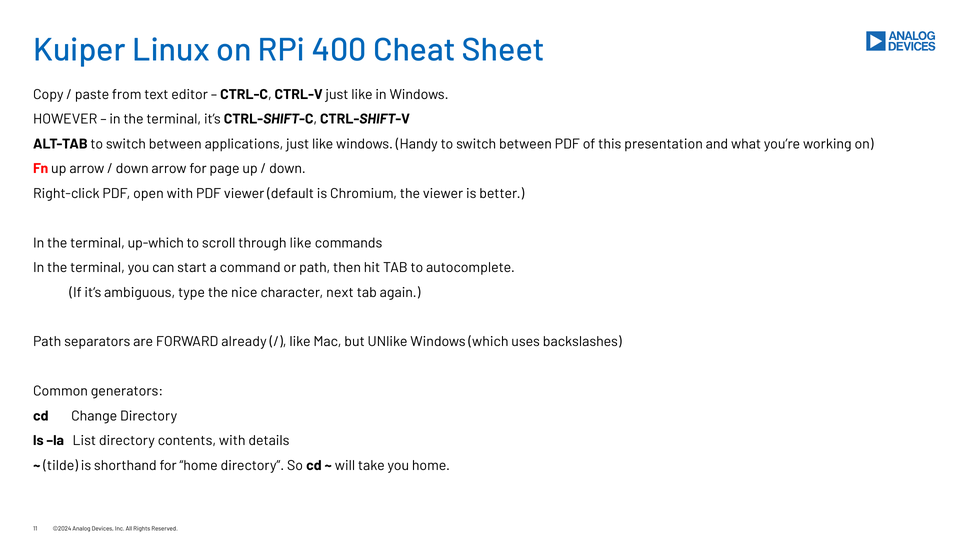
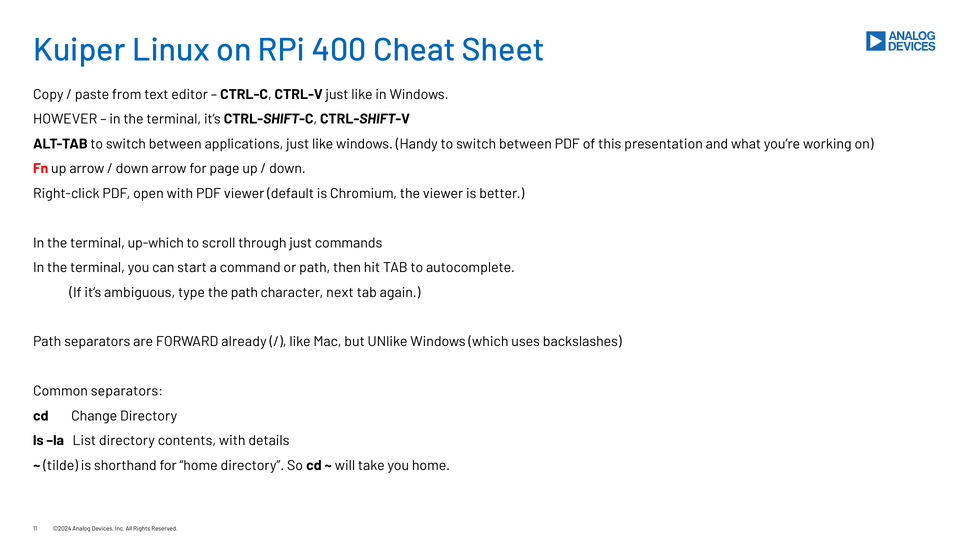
through like: like -> just (301, 243)
the nice: nice -> path (244, 292)
Common generators: generators -> separators (127, 391)
